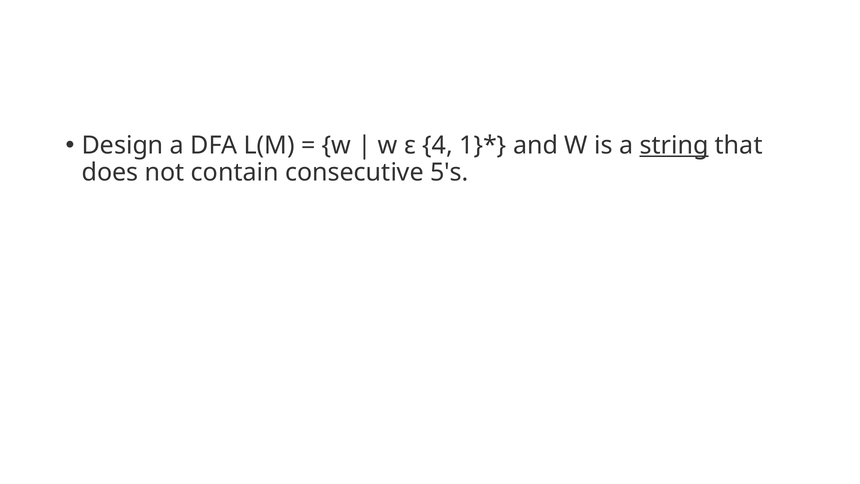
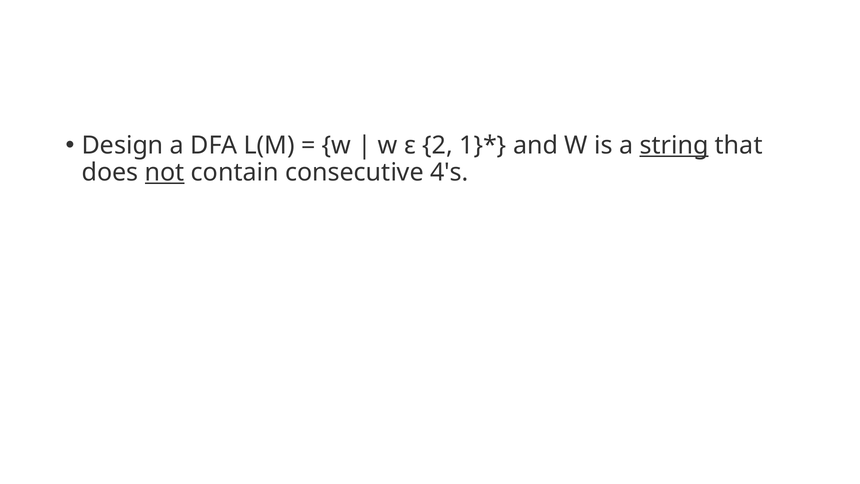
4: 4 -> 2 (438, 145)
not underline: none -> present (165, 172)
5's: 5's -> 4's (449, 172)
